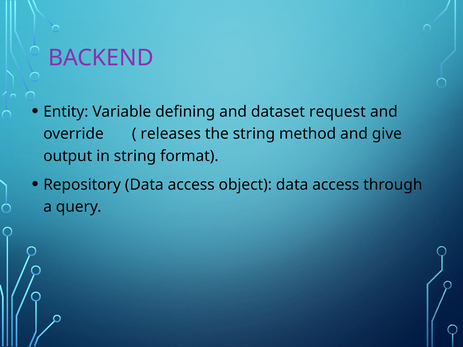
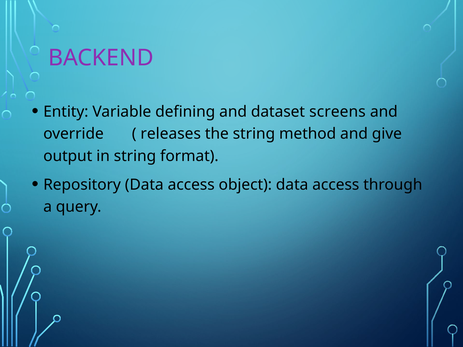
request: request -> screens (337, 112)
